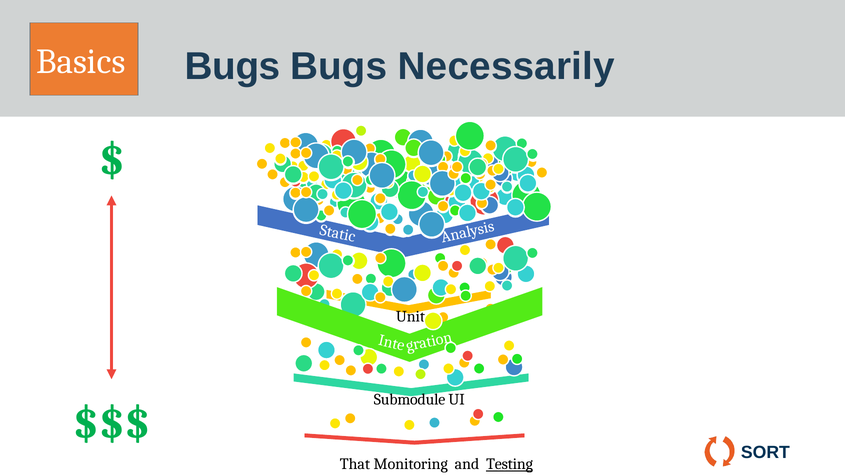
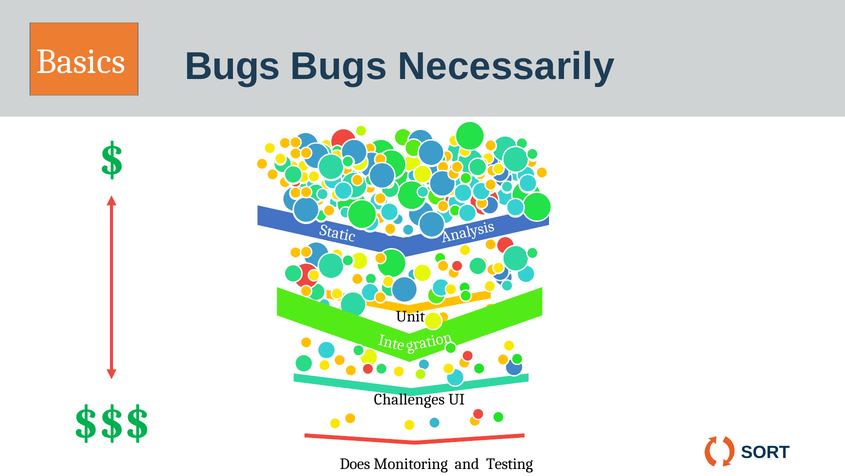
Submodule: Submodule -> Challenges (409, 399)
That: That -> Does (355, 463)
Testing underline: present -> none (510, 463)
